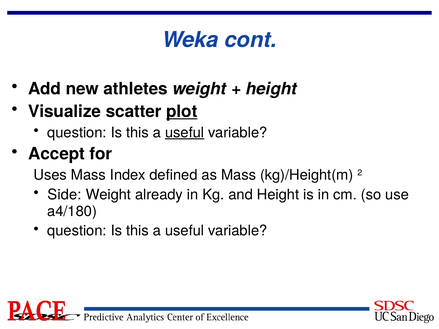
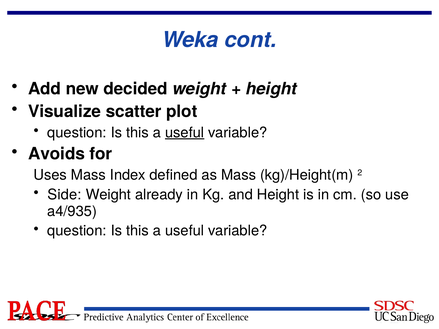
athletes: athletes -> decided (136, 89)
plot underline: present -> none (182, 112)
Accept: Accept -> Avoids (57, 154)
a4/180: a4/180 -> a4/935 (72, 211)
